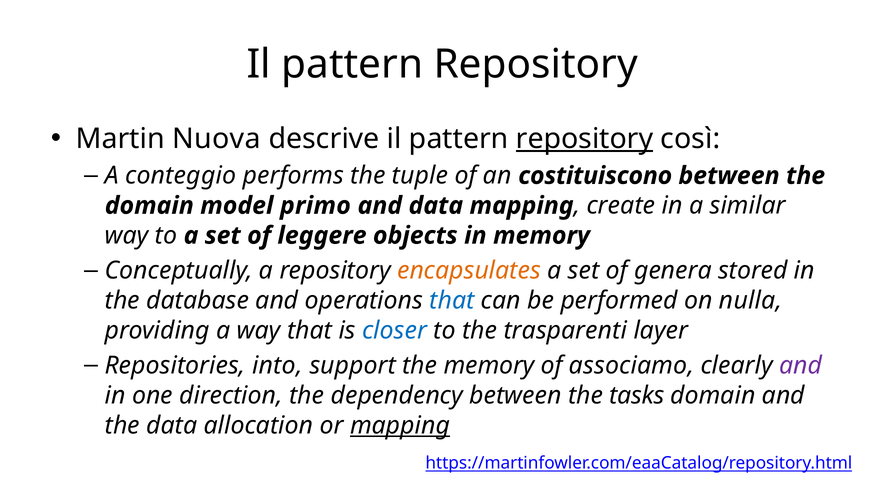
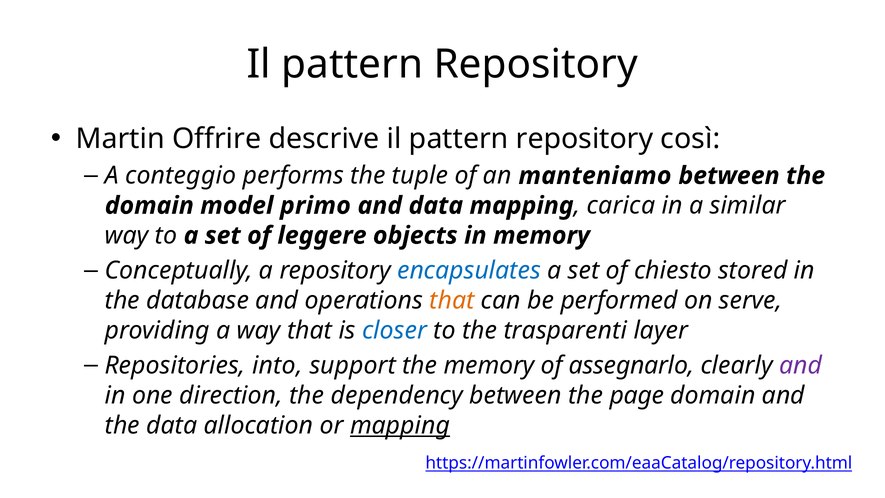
Nuova: Nuova -> Offrire (217, 139)
repository underline: present -> none (585, 139)
costituiscono: costituiscono -> manteniamo (595, 176)
create: create -> carica (621, 206)
encapsulates colour: orange -> blue (469, 271)
genera: genera -> chiesto (673, 271)
that colour: blue -> orange (452, 300)
nulla: nulla -> serve (751, 300)
associamo: associamo -> assegnarlo (632, 365)
tasks: tasks -> page (637, 395)
